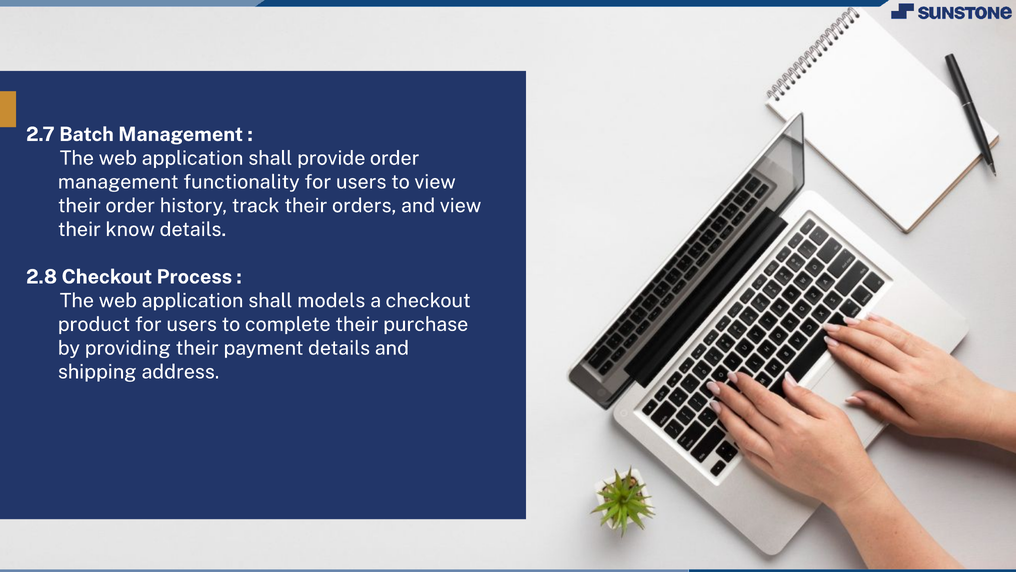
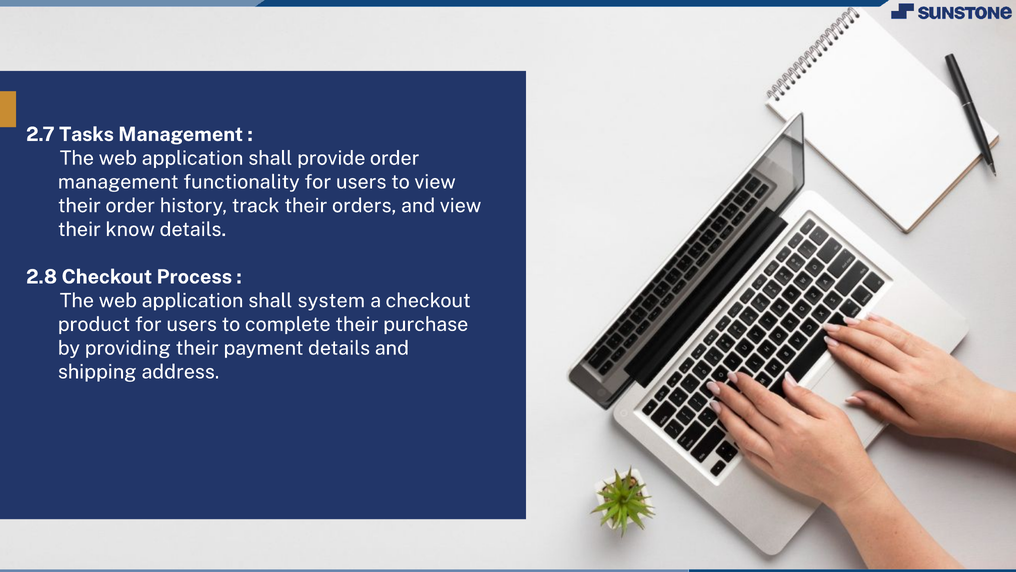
Batch: Batch -> Tasks (87, 134)
models: models -> system (331, 300)
